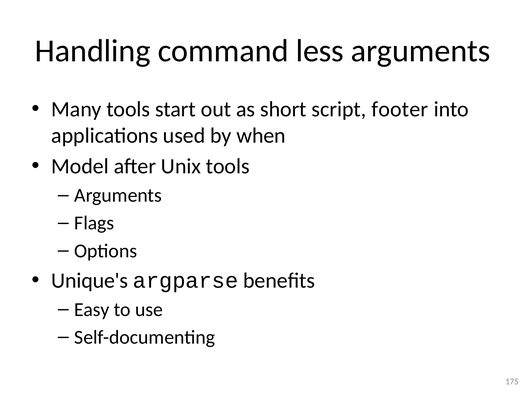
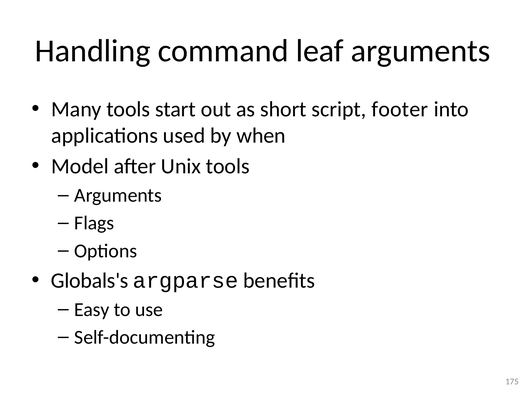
less: less -> leaf (320, 51)
Unique's: Unique's -> Globals's (90, 281)
